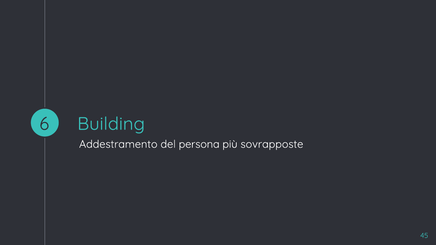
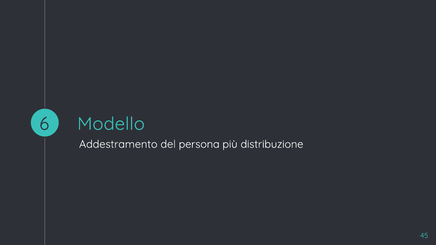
Building: Building -> Modello (111, 124)
sovrapposte: sovrapposte -> distribuzione (272, 144)
